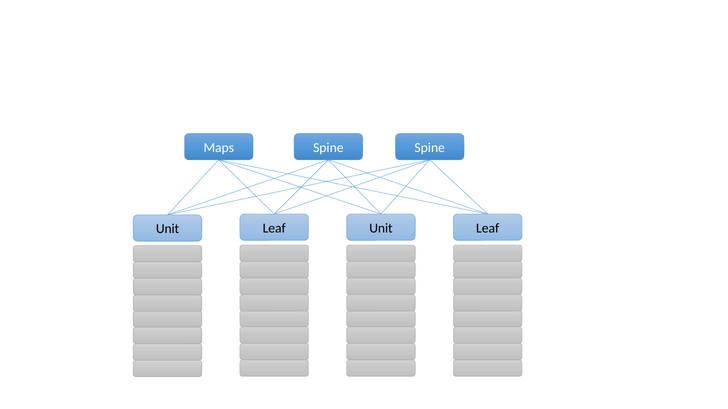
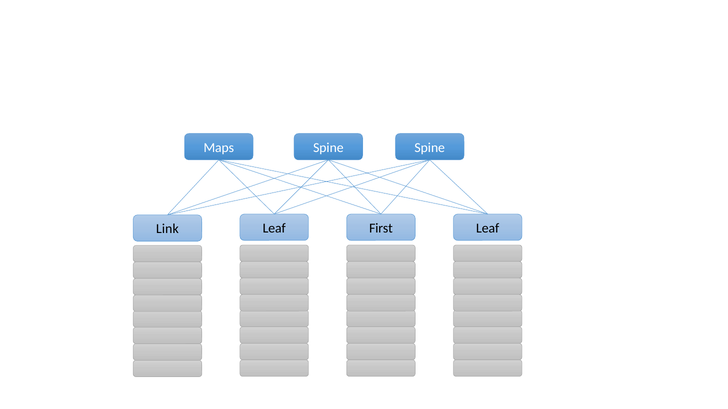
Unit: Unit -> Link (167, 229)
Leaf Unit: Unit -> First (381, 228)
